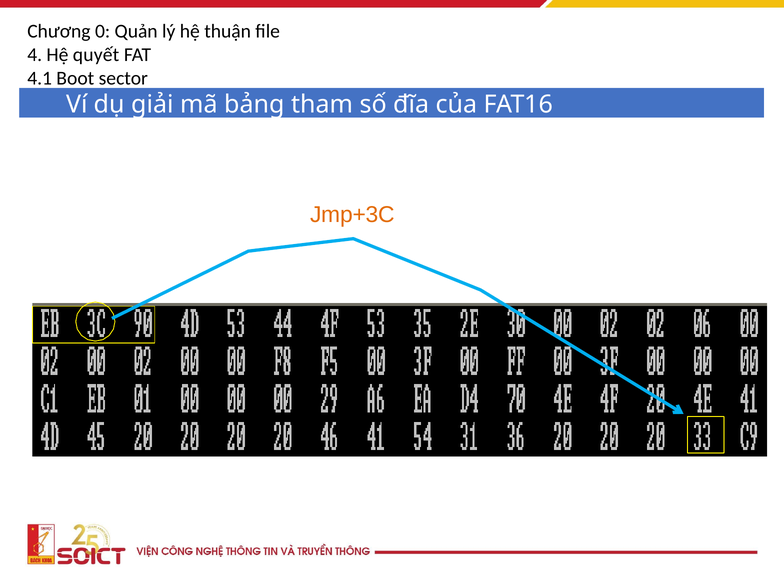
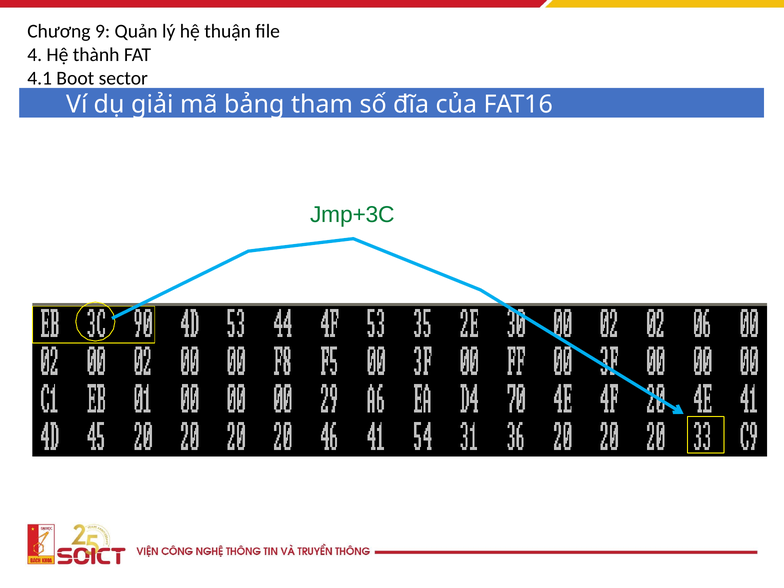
0: 0 -> 9 (103, 31)
quyết: quyết -> thành (96, 55)
Jmp+3C colour: orange -> green (352, 215)
